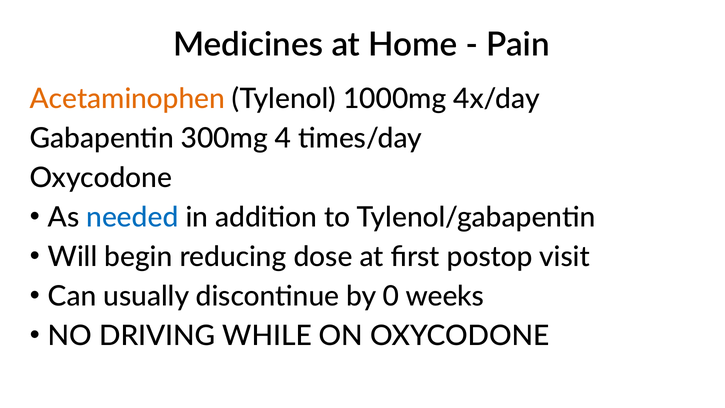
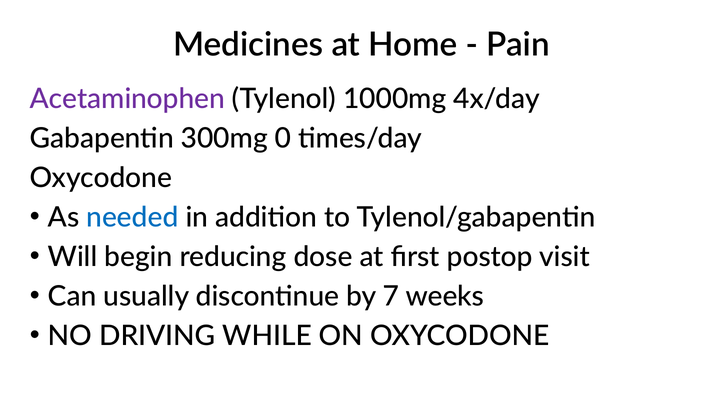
Acetaminophen colour: orange -> purple (127, 99)
4: 4 -> 0 (283, 138)
0: 0 -> 7 (391, 296)
